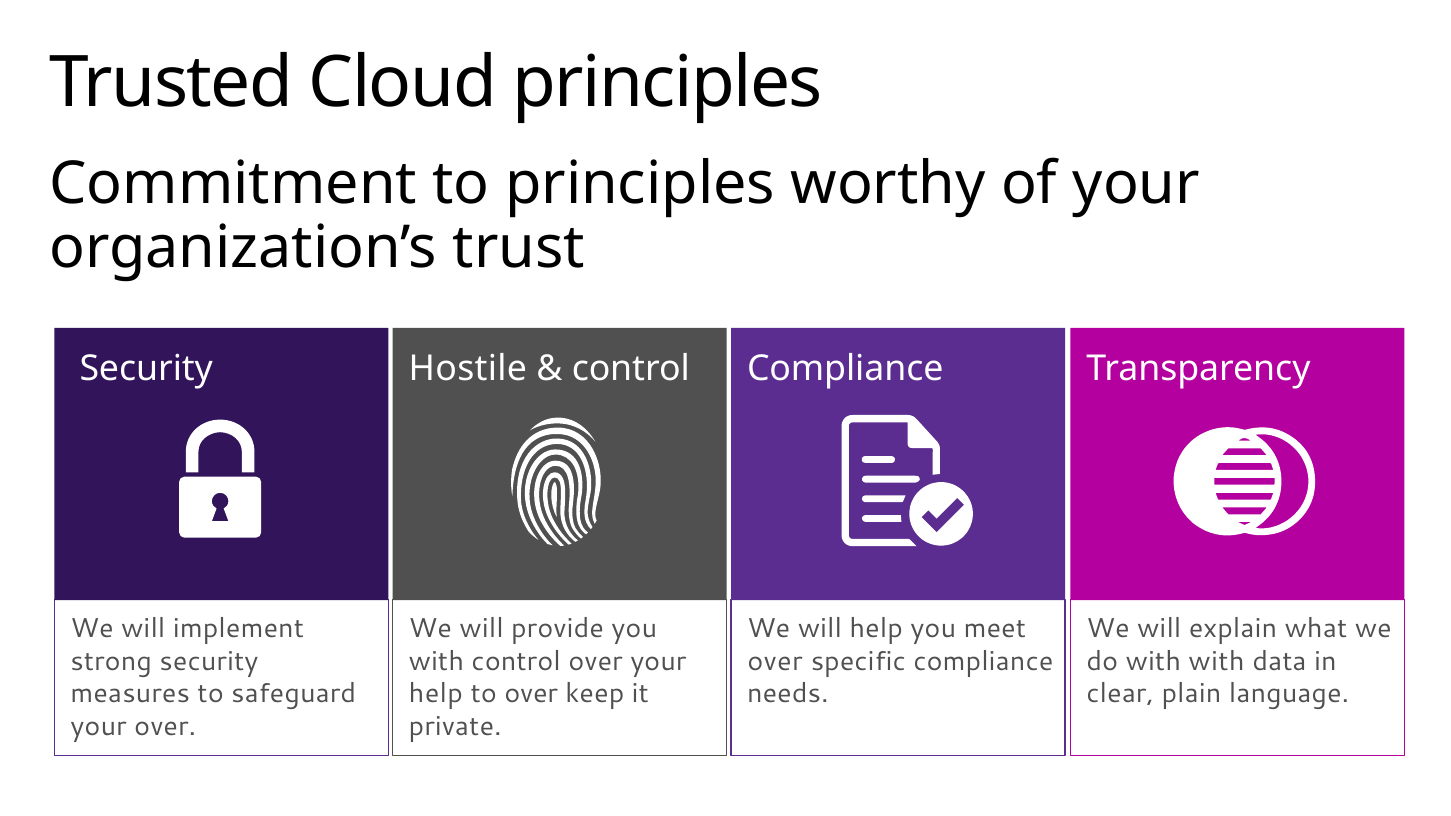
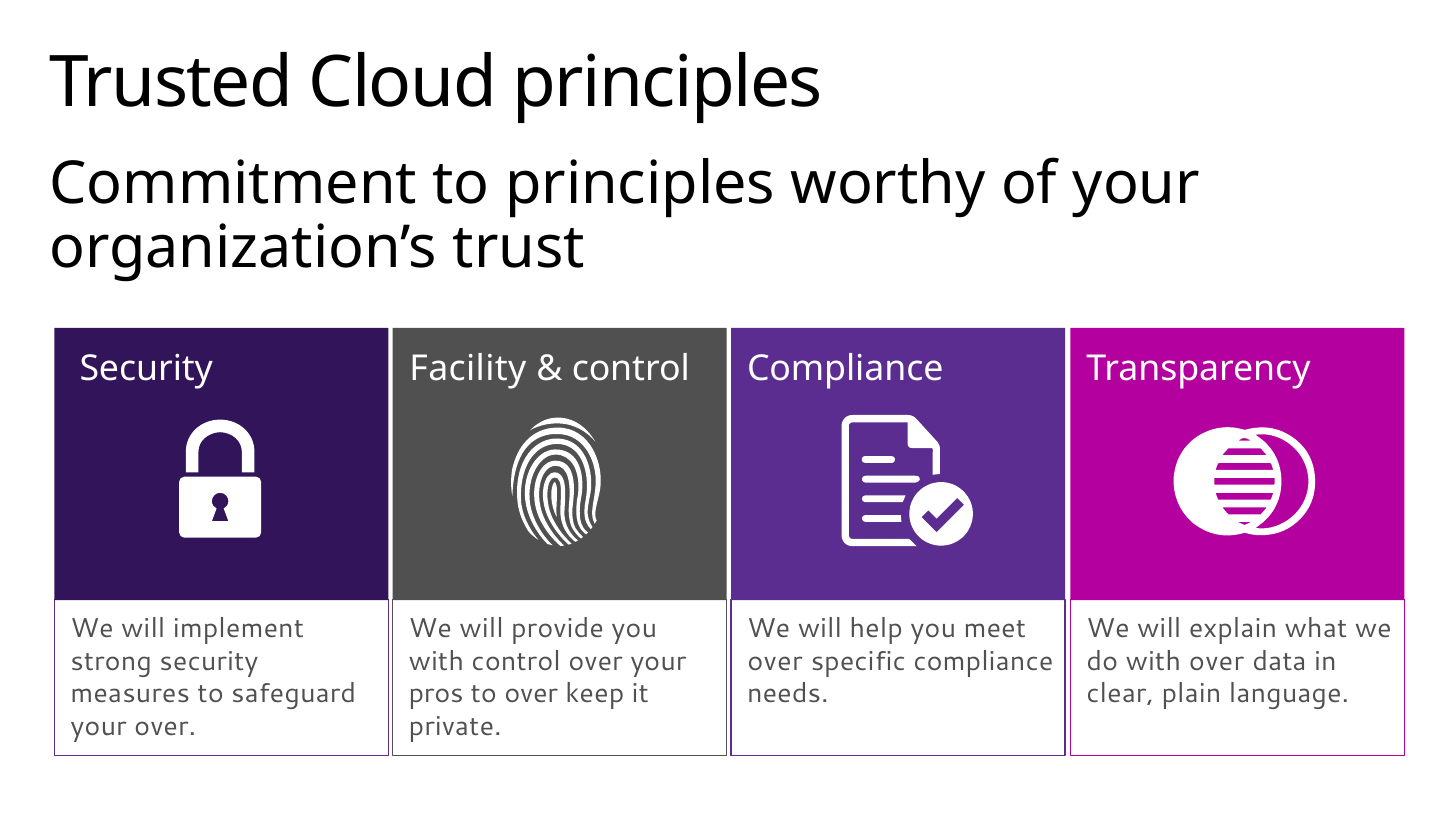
Hostile: Hostile -> Facility (468, 368)
with with: with -> over (1217, 661)
help: help -> pros (436, 694)
